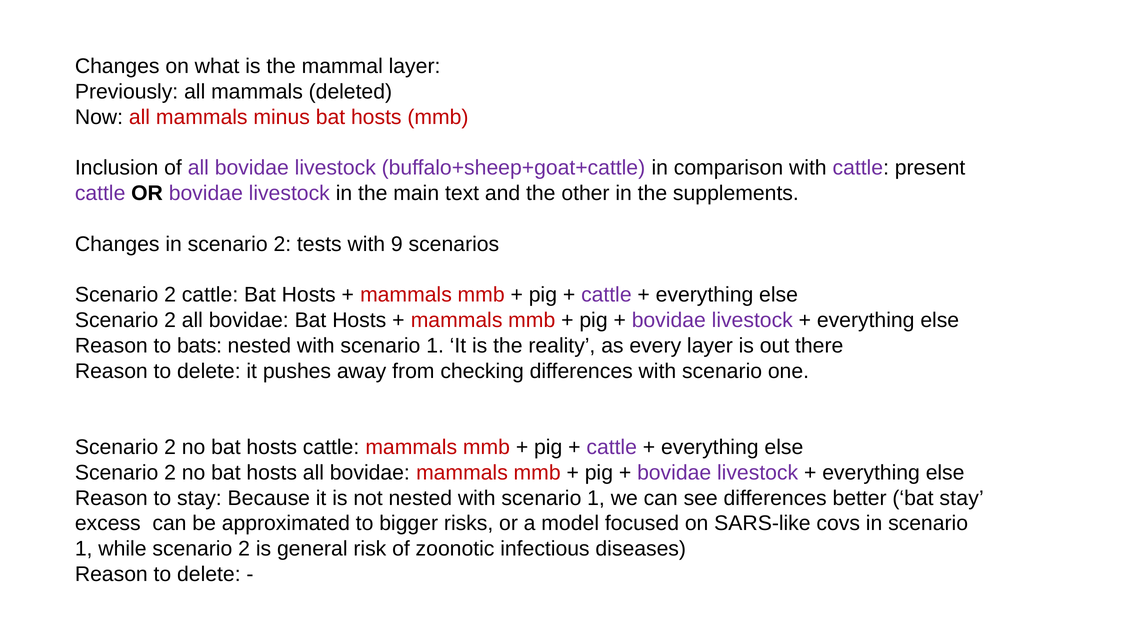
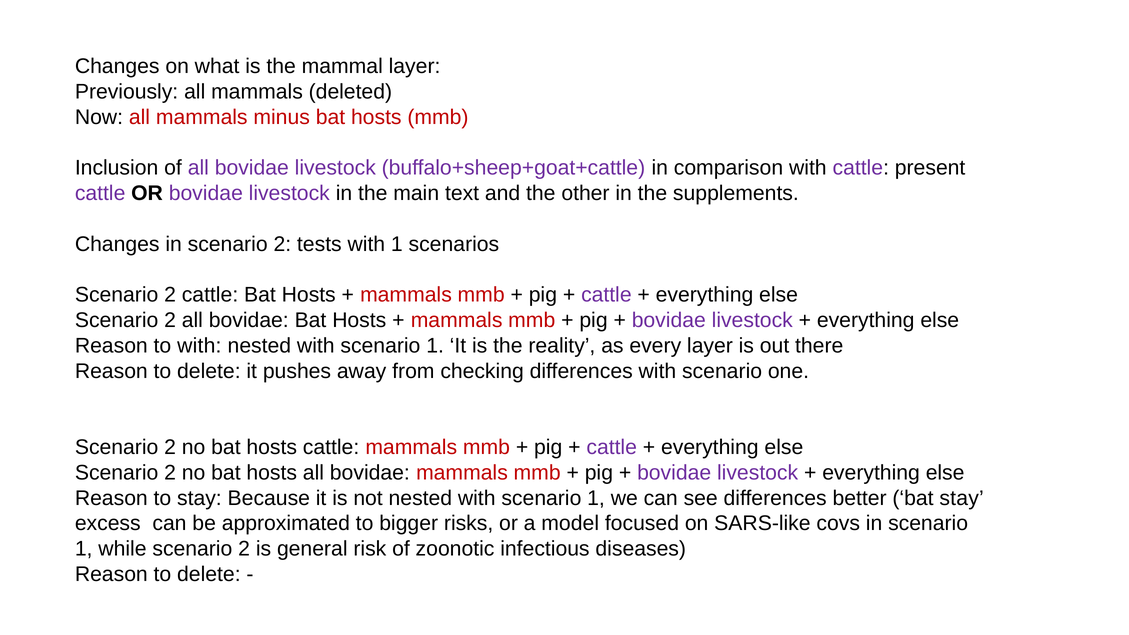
with 9: 9 -> 1 (397, 244)
to bats: bats -> with (199, 346)
